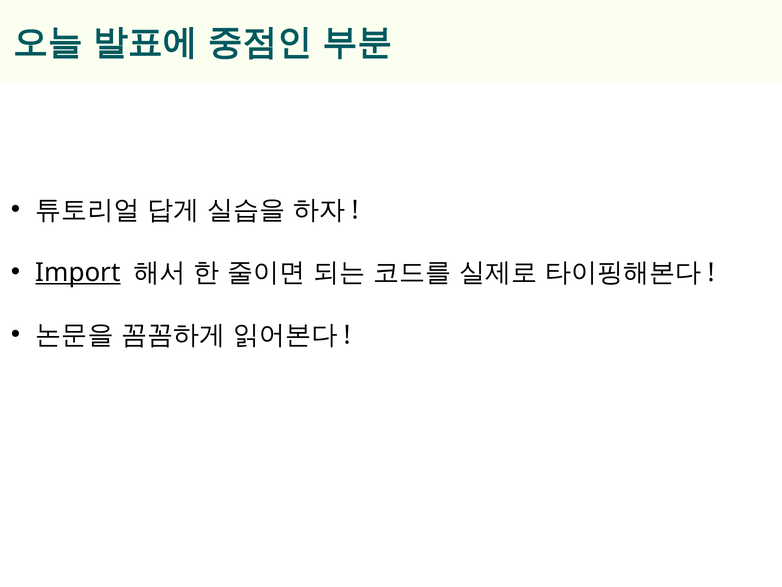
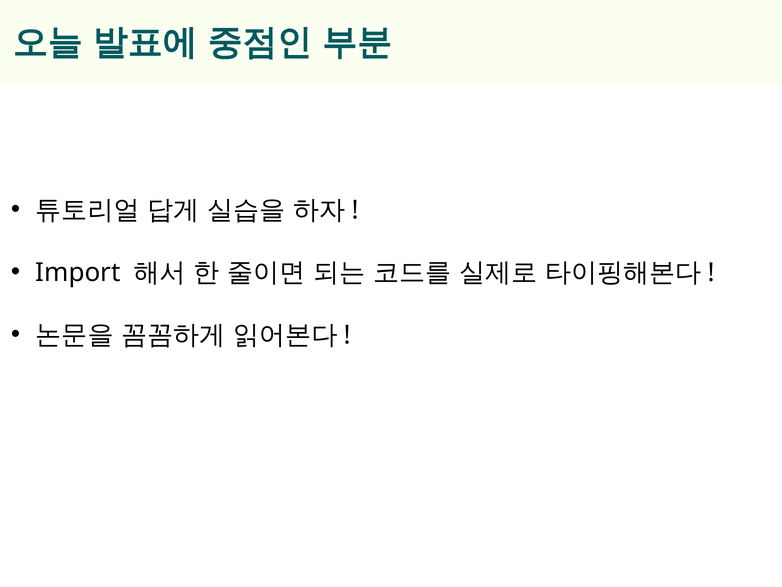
Import underline: present -> none (78, 272)
